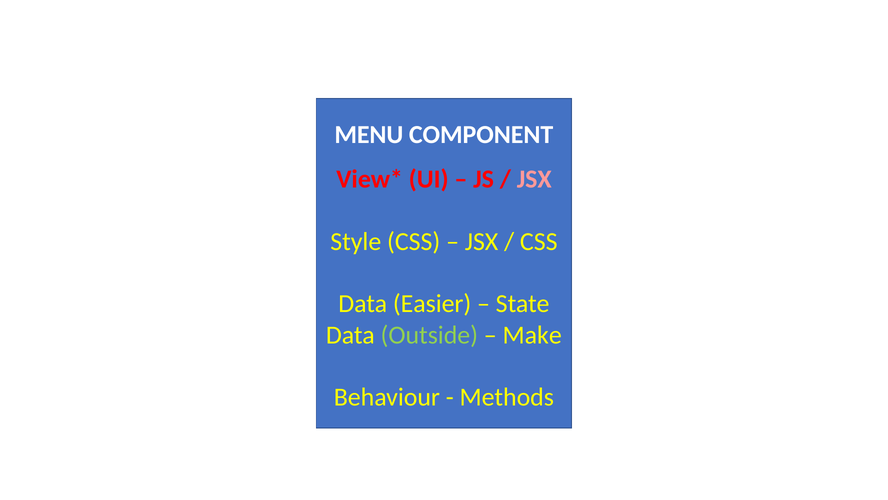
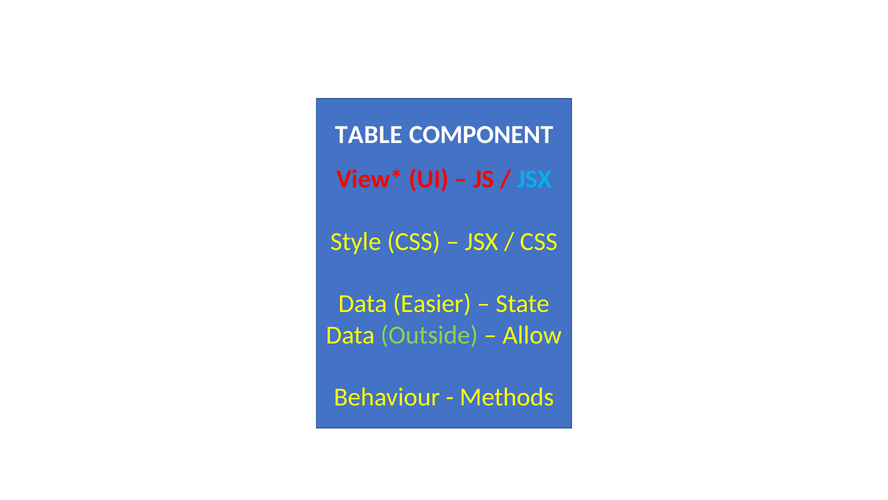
MENU: MENU -> TABLE (369, 135)
JSX colour: pink -> light blue (534, 179)
Make: Make -> Allow (532, 335)
